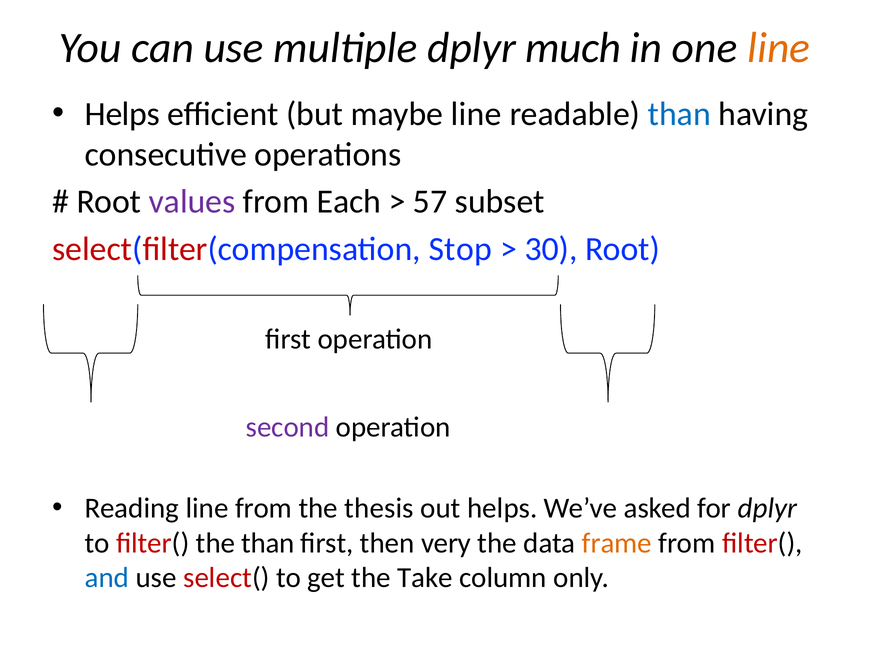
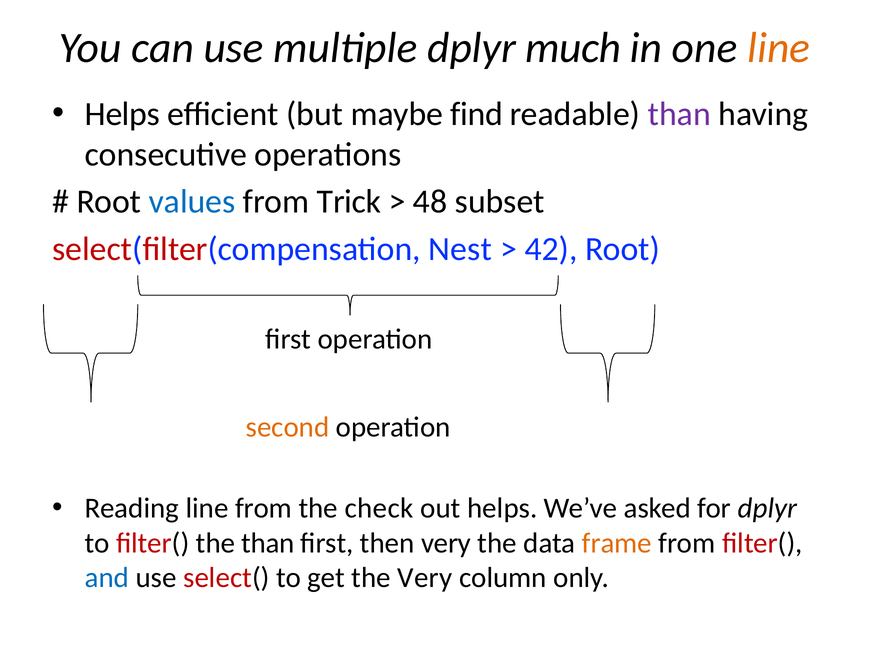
maybe line: line -> find (476, 114)
than colour: blue -> purple (679, 114)
values colour: purple -> blue (192, 202)
Each: Each -> Trick (349, 202)
57: 57 -> 48 (430, 202)
Stop: Stop -> Nest (460, 249)
30: 30 -> 42 (551, 249)
second colour: purple -> orange (288, 427)
thesis: thesis -> check (379, 509)
the Take: Take -> Very (425, 578)
